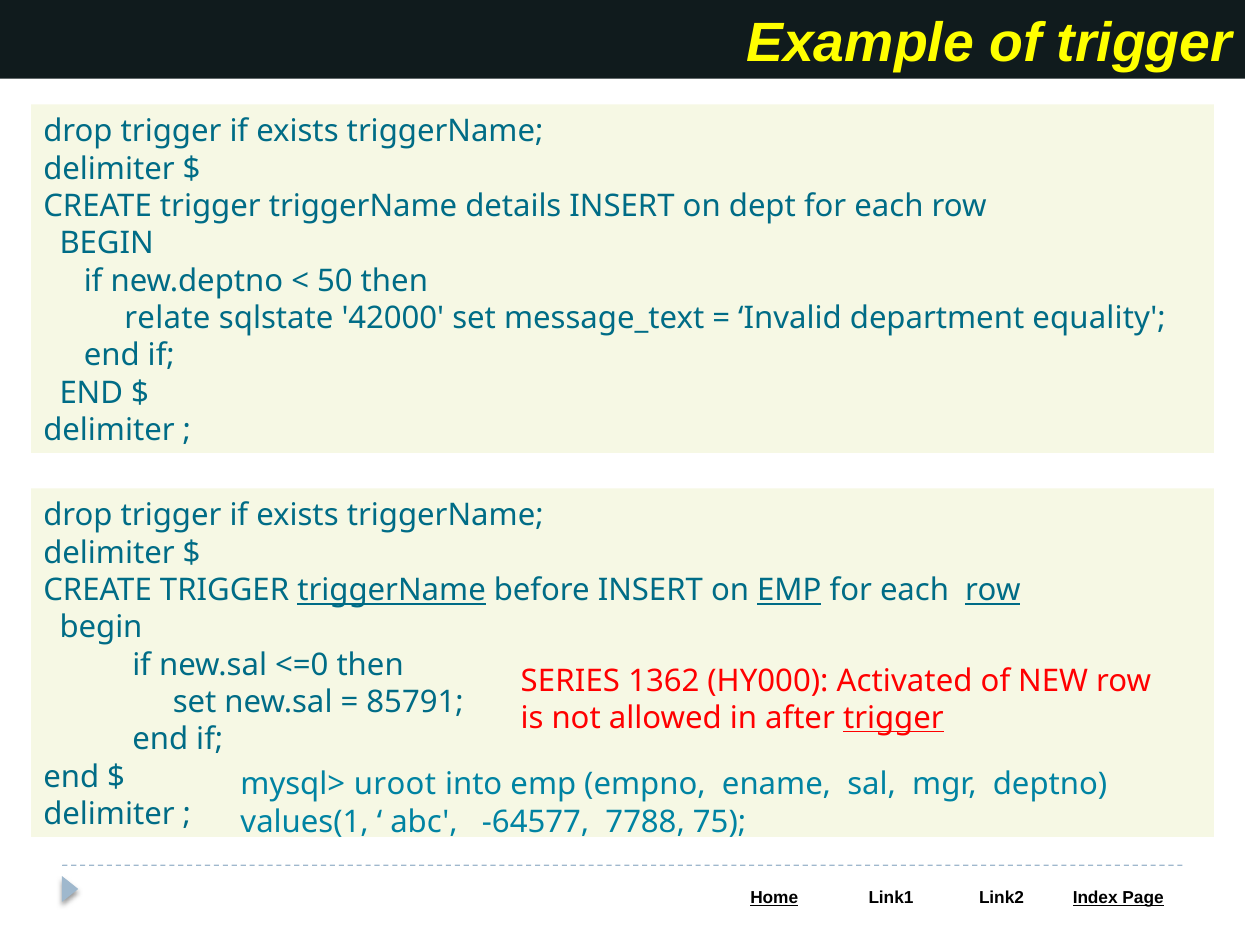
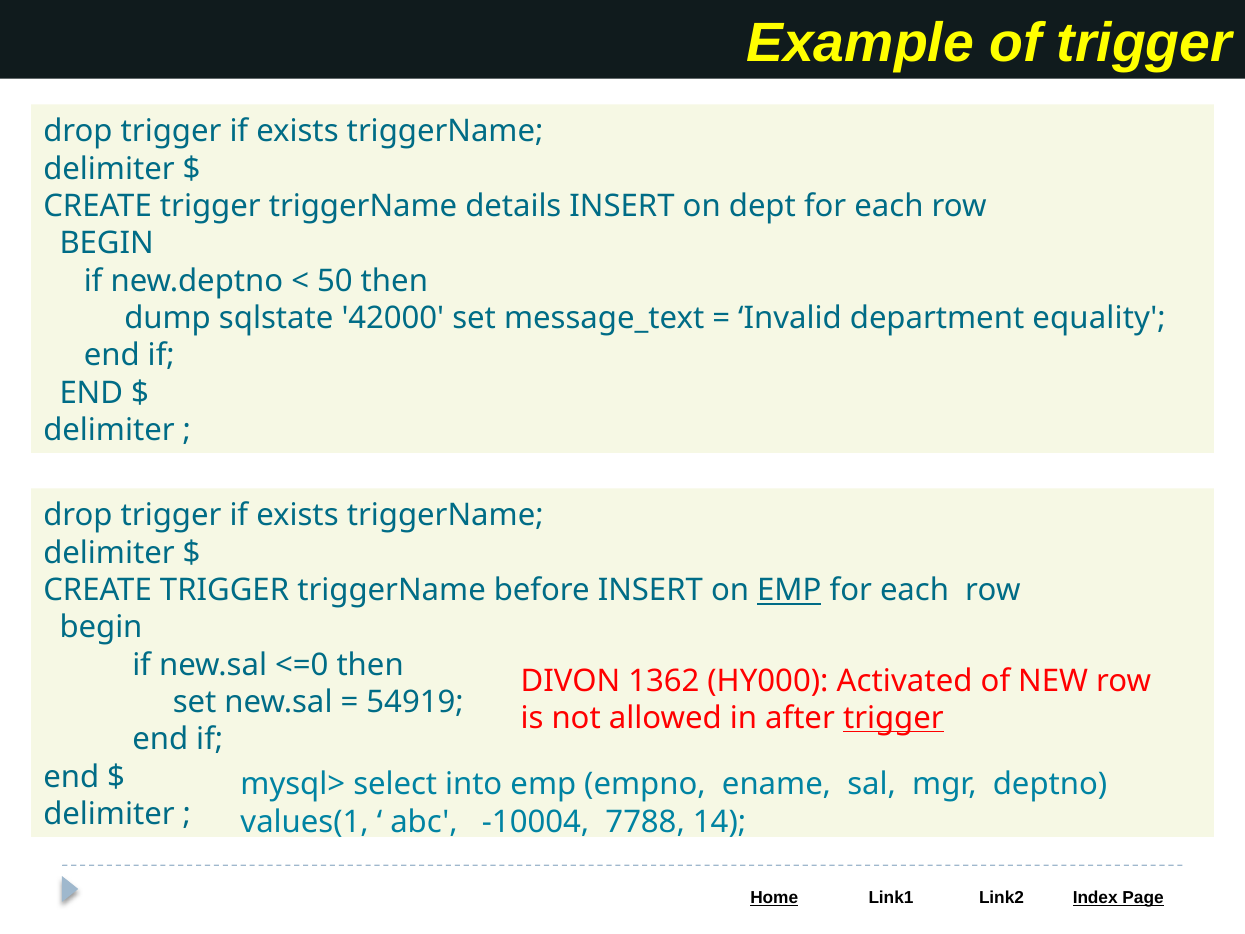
relate: relate -> dump (168, 318)
triggerName underline: present -> none (392, 590)
row underline: present -> none (993, 590)
SERIES: SERIES -> DIVON (570, 681)
85791: 85791 -> 54919 (415, 702)
uroot: uroot -> select (395, 784)
-64577: -64577 -> -10004 (536, 822)
75: 75 -> 14 (720, 822)
